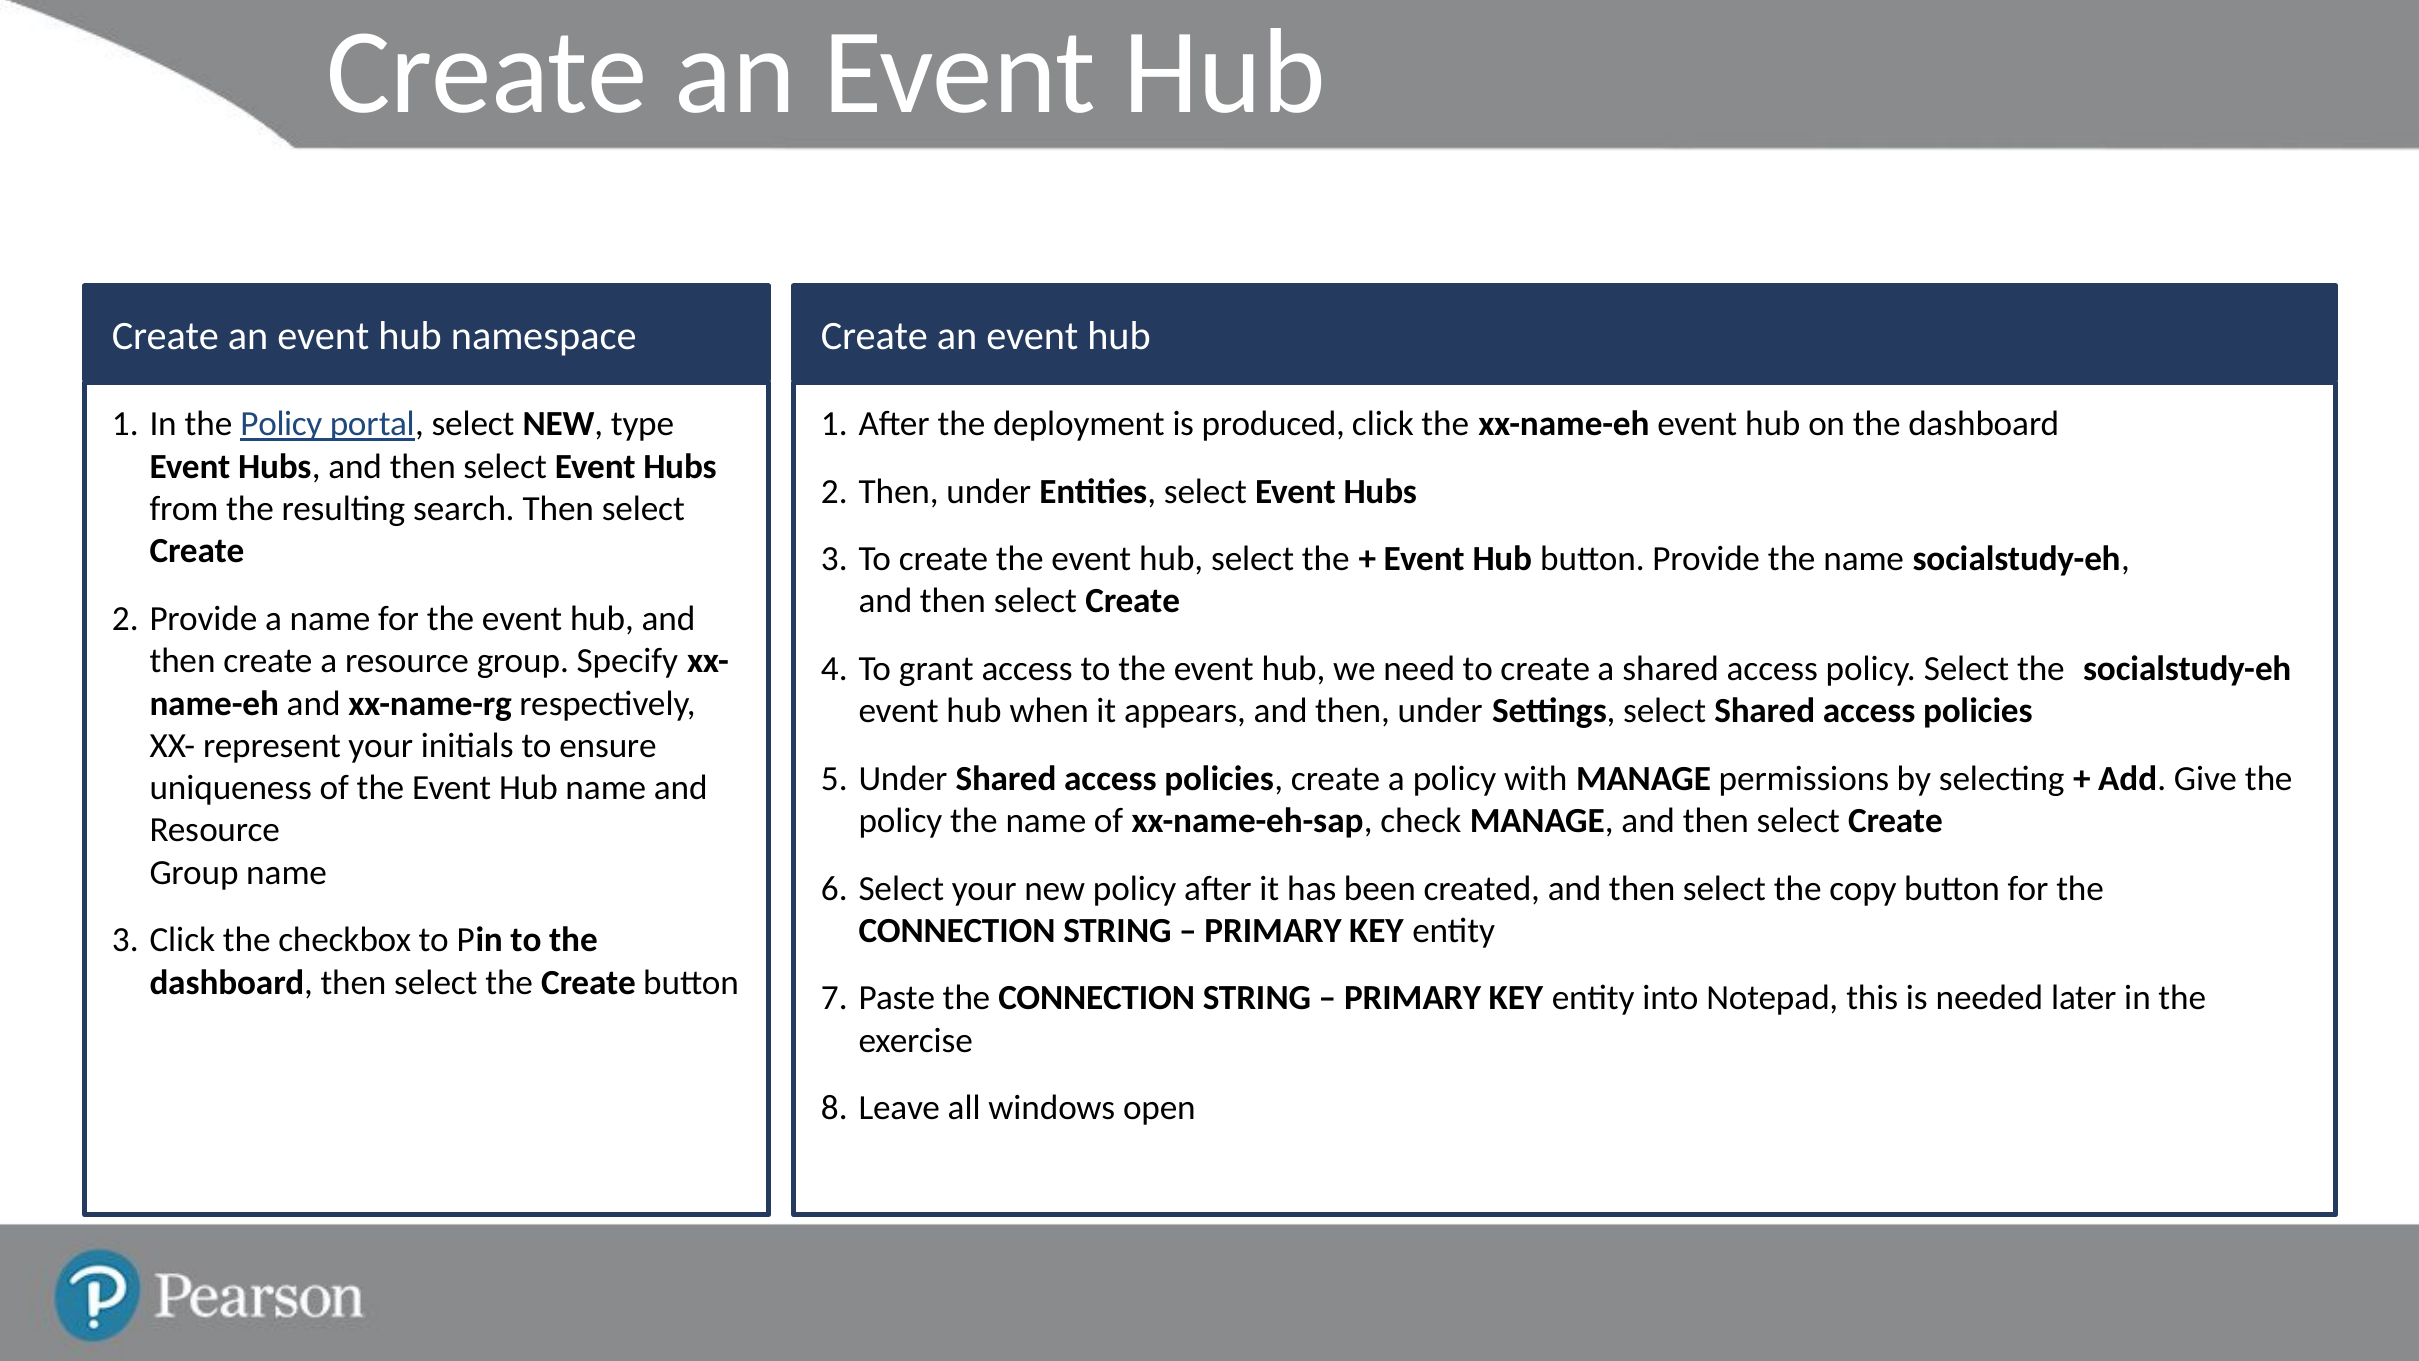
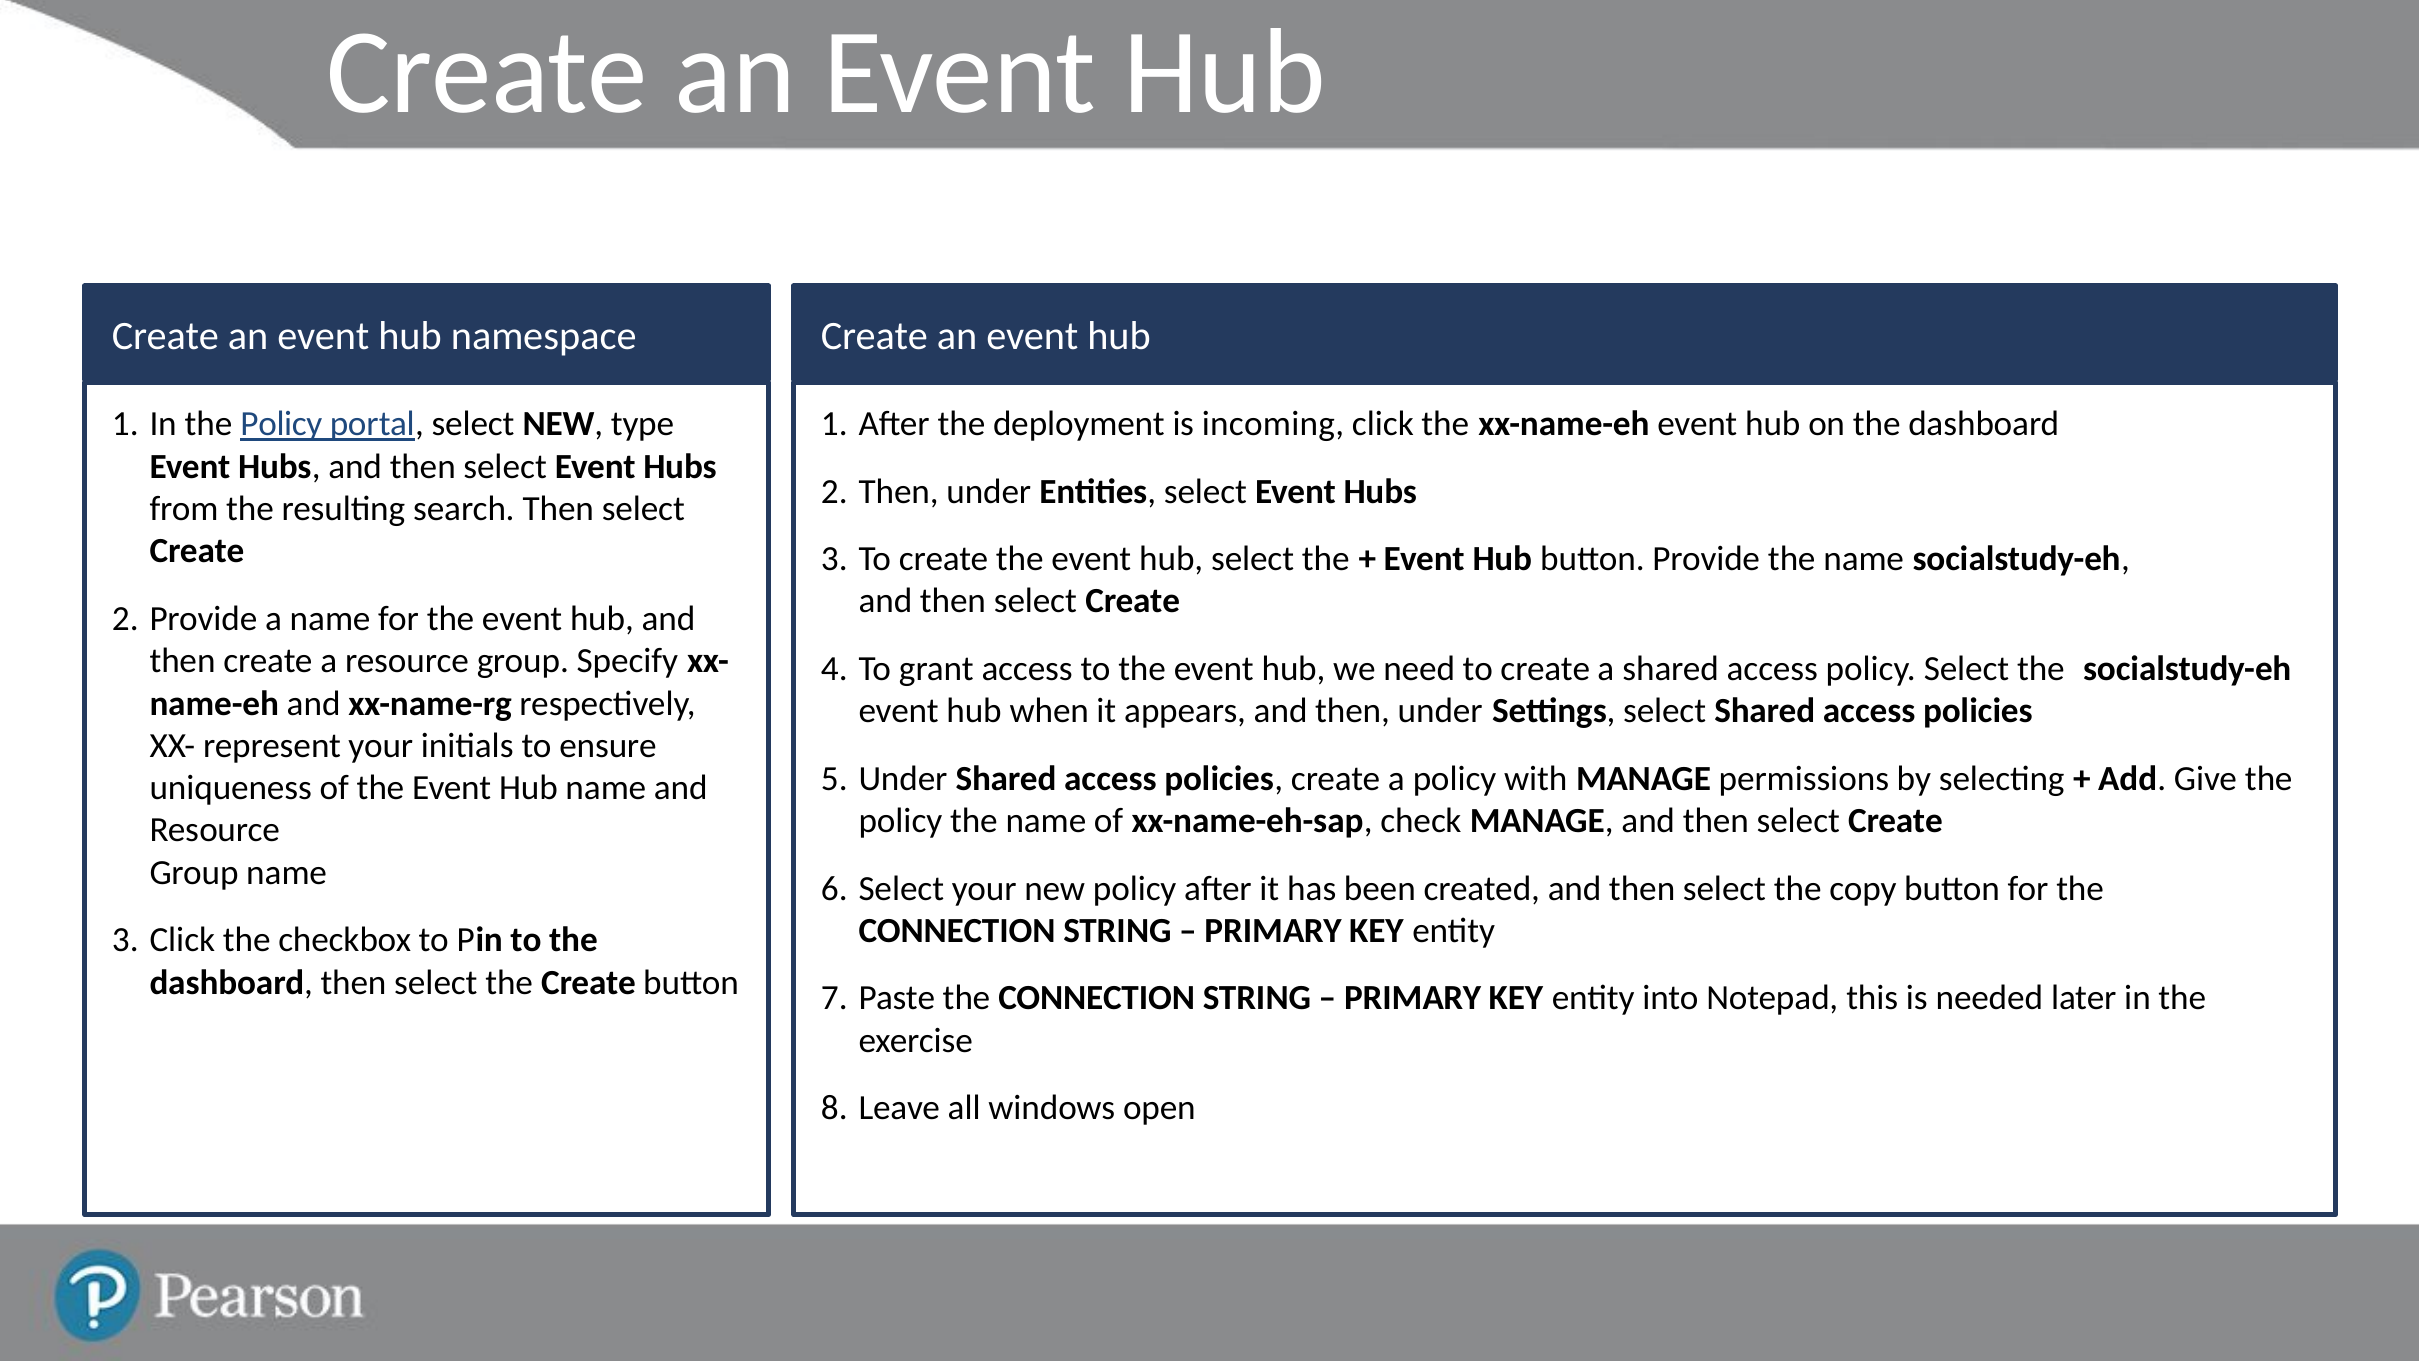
produced: produced -> incoming (1273, 424)
